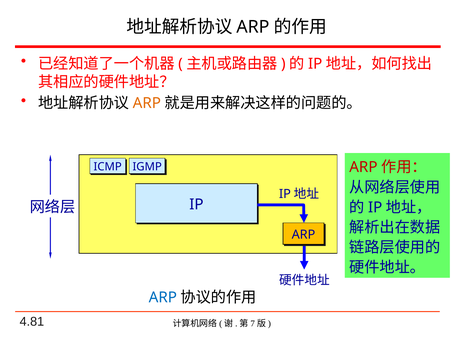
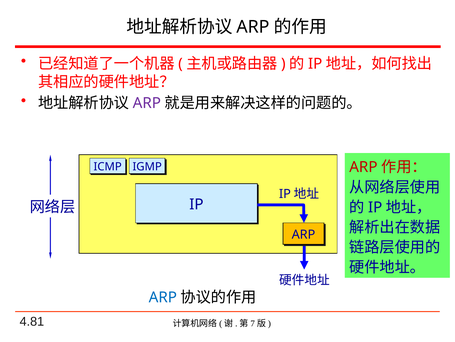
ARP colour: orange -> purple (147, 103)
